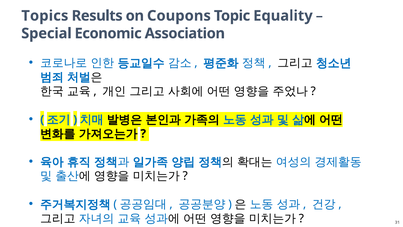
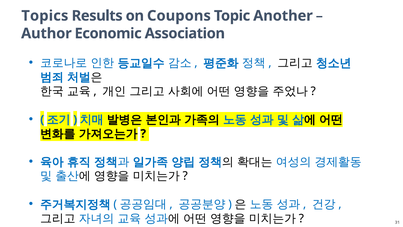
Equality: Equality -> Another (283, 16)
Special: Special -> Author (46, 33)
